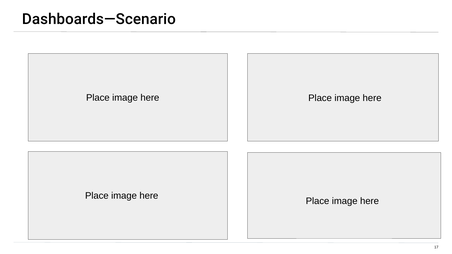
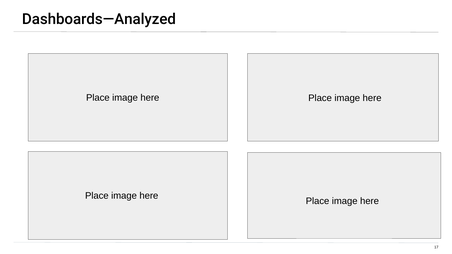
Dashboards—Scenario: Dashboards—Scenario -> Dashboards—Analyzed (99, 19)
